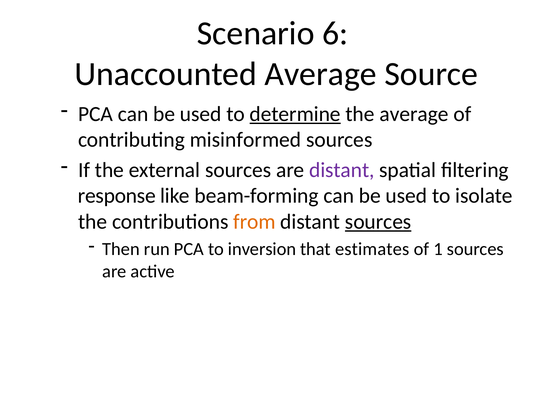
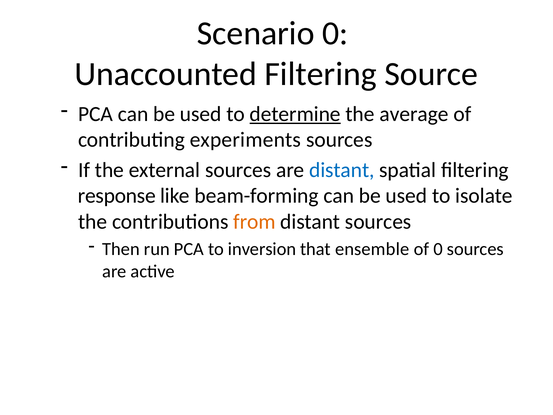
Scenario 6: 6 -> 0 (335, 33)
Unaccounted Average: Average -> Filtering (321, 74)
misinformed: misinformed -> experiments (245, 140)
distant colour: purple -> blue (342, 170)
sources underline: present -> none (378, 222)
estimates: estimates -> ensemble (372, 249)
of 1: 1 -> 0 (438, 249)
